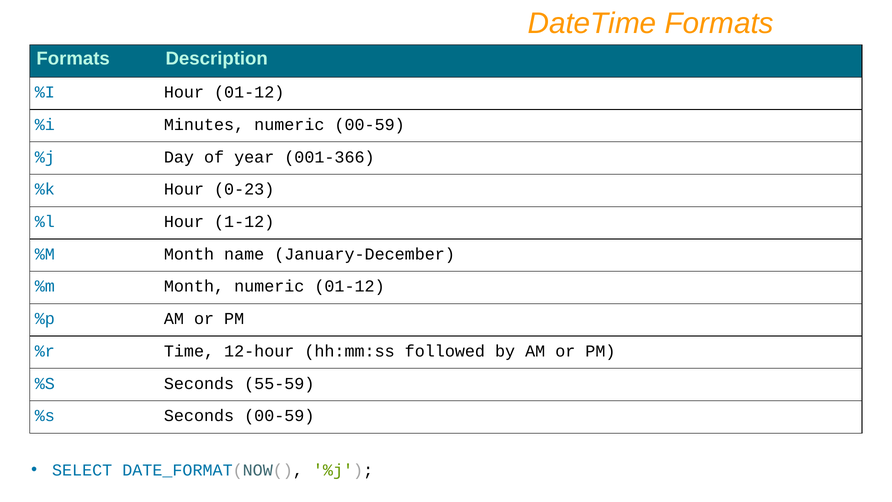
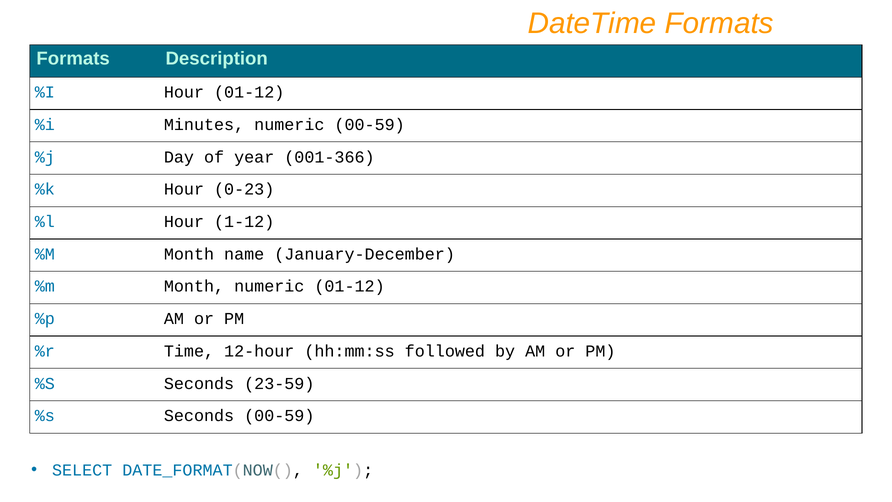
55-59: 55-59 -> 23-59 (279, 383)
